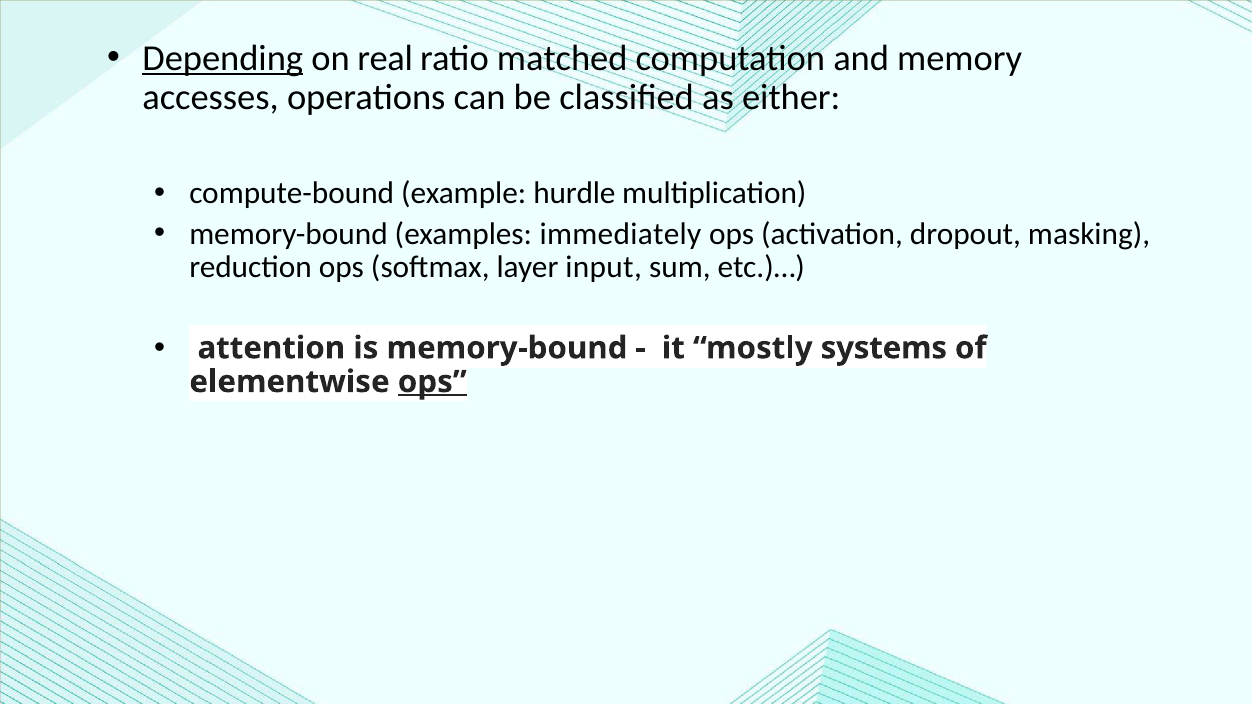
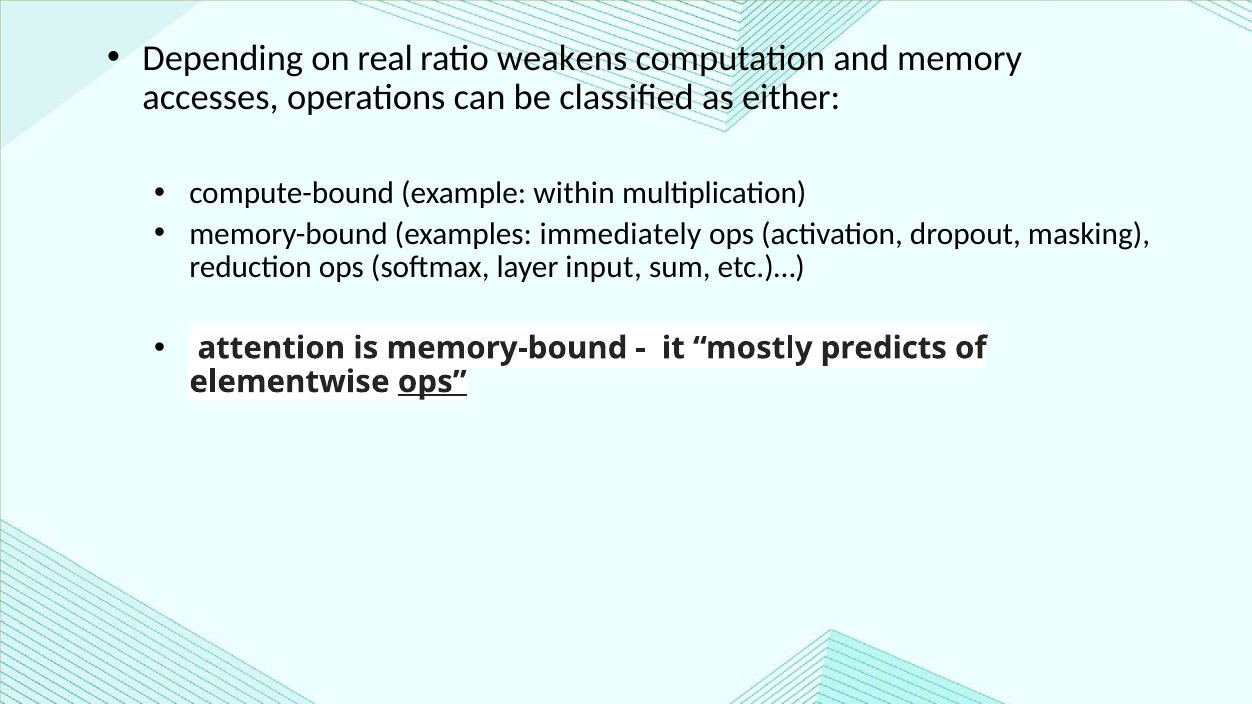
Depending underline: present -> none (223, 58)
matched: matched -> weakens (562, 58)
hurdle: hurdle -> within (574, 193)
systems: systems -> predicts (884, 348)
